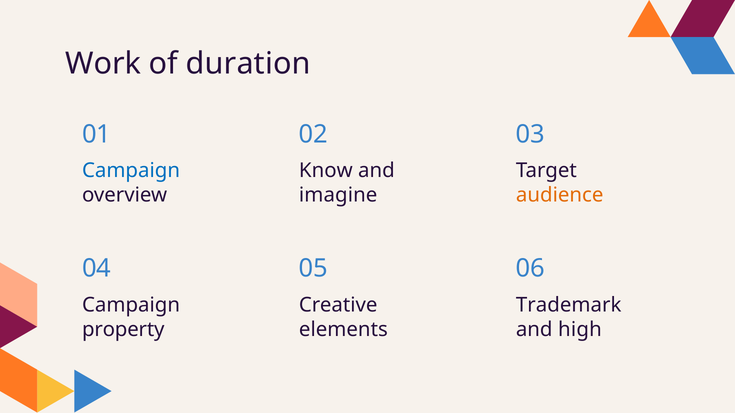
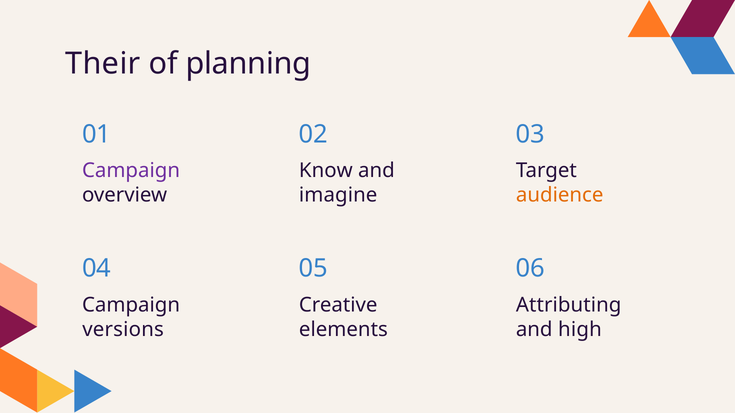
Work: Work -> Their (103, 64)
duration: duration -> planning (248, 64)
Campaign colour: blue -> purple (131, 171)
Trademark: Trademark -> Attributing (569, 305)
property: property -> versions (123, 330)
